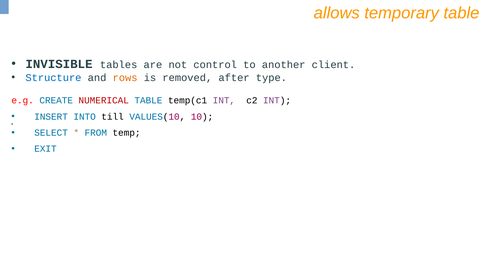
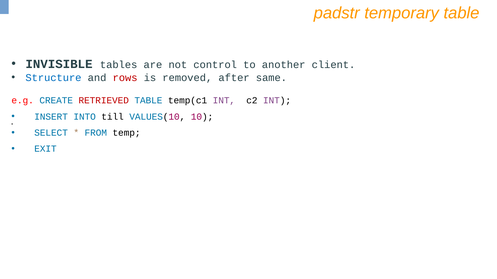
allows: allows -> padstr (337, 13)
rows colour: orange -> red (125, 78)
type: type -> same (271, 78)
NUMERICAL: NUMERICAL -> RETRIEVED (104, 101)
